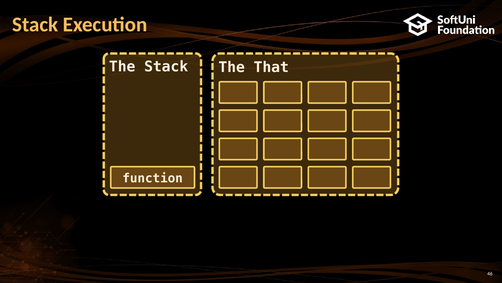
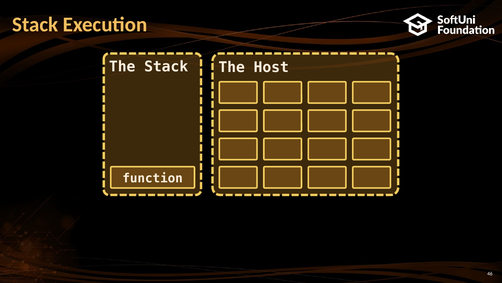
That: That -> Host (271, 67)
